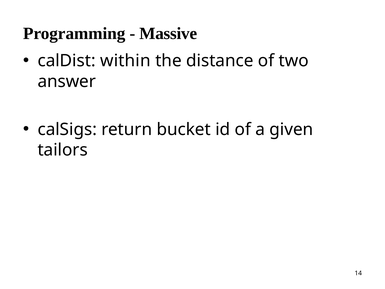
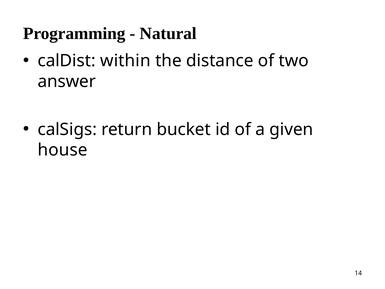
Massive: Massive -> Natural (168, 34)
tailors: tailors -> house (63, 150)
